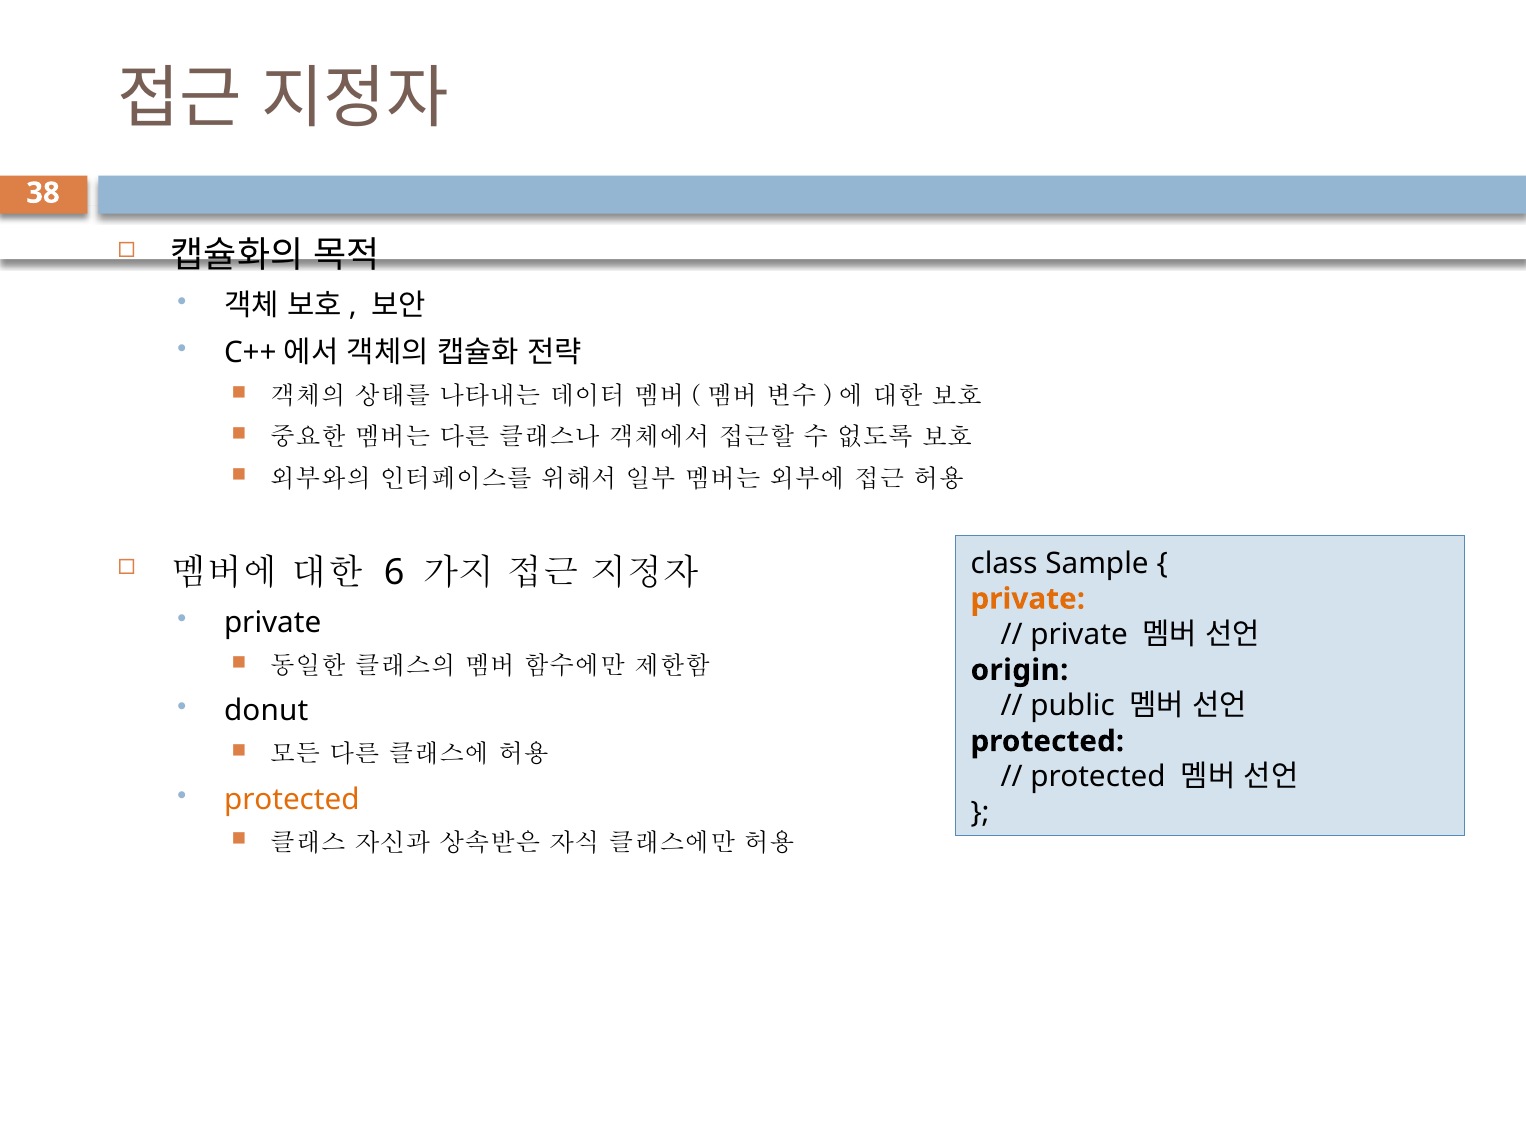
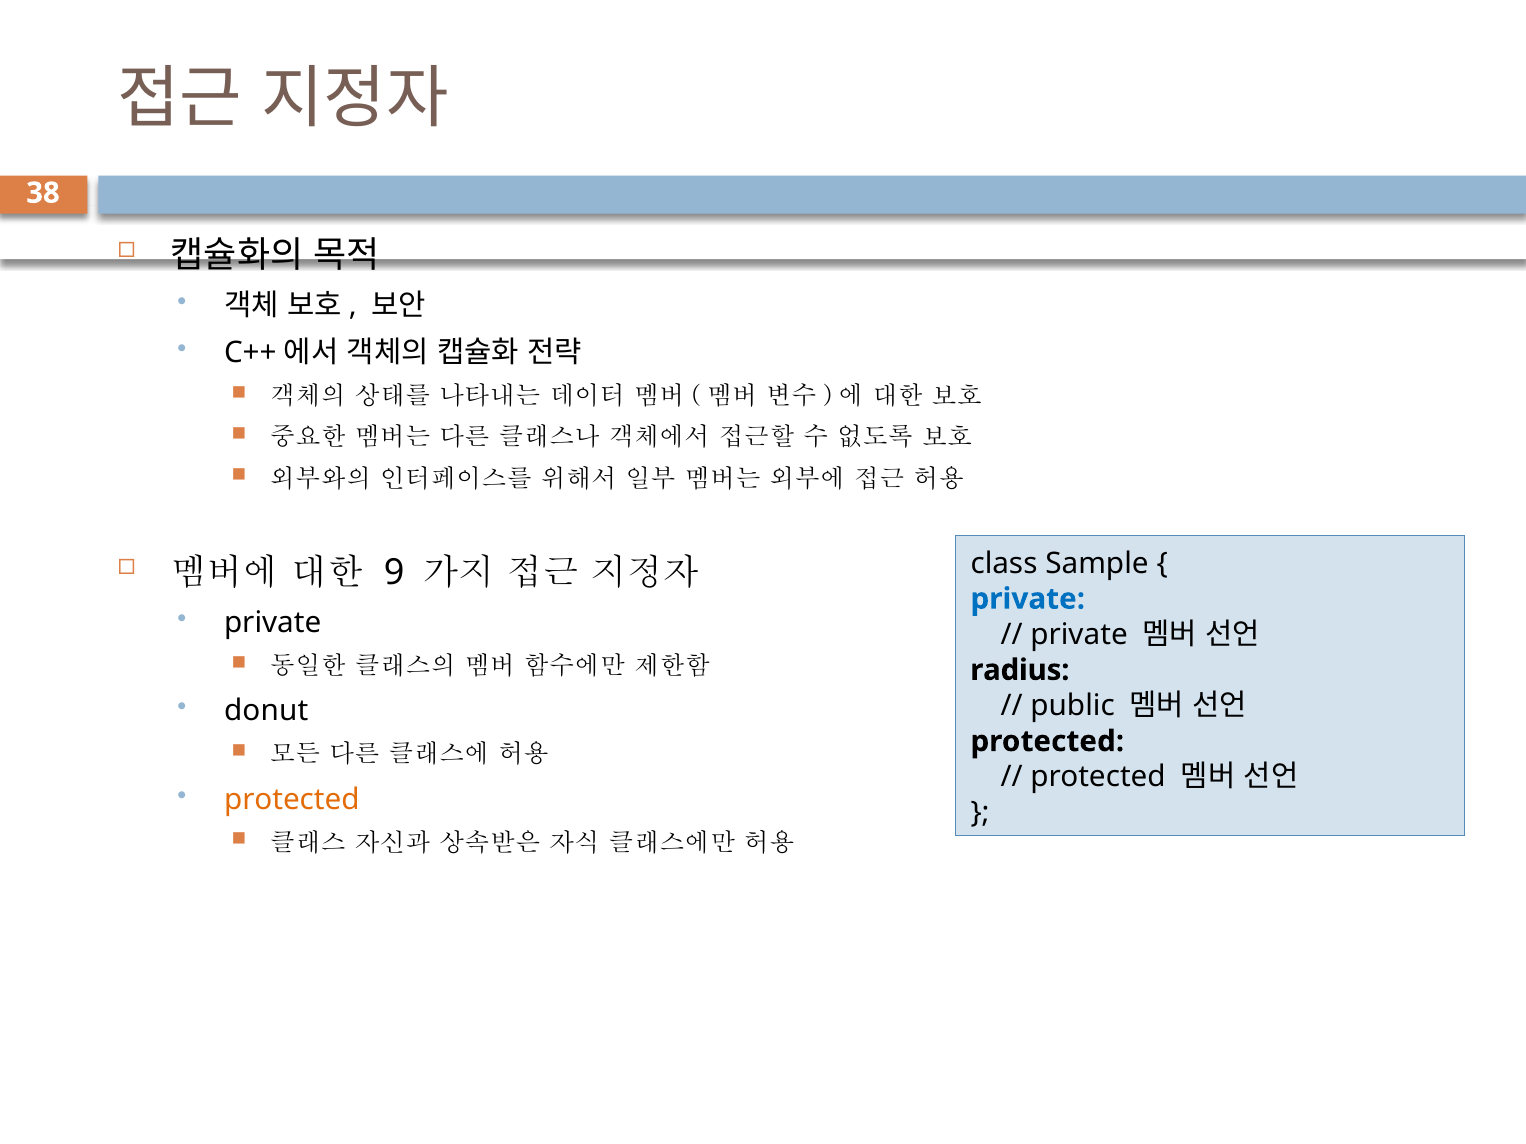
6: 6 -> 9 (394, 572)
private colour: orange -> blue (1028, 599)
origin: origin -> radius (1020, 670)
